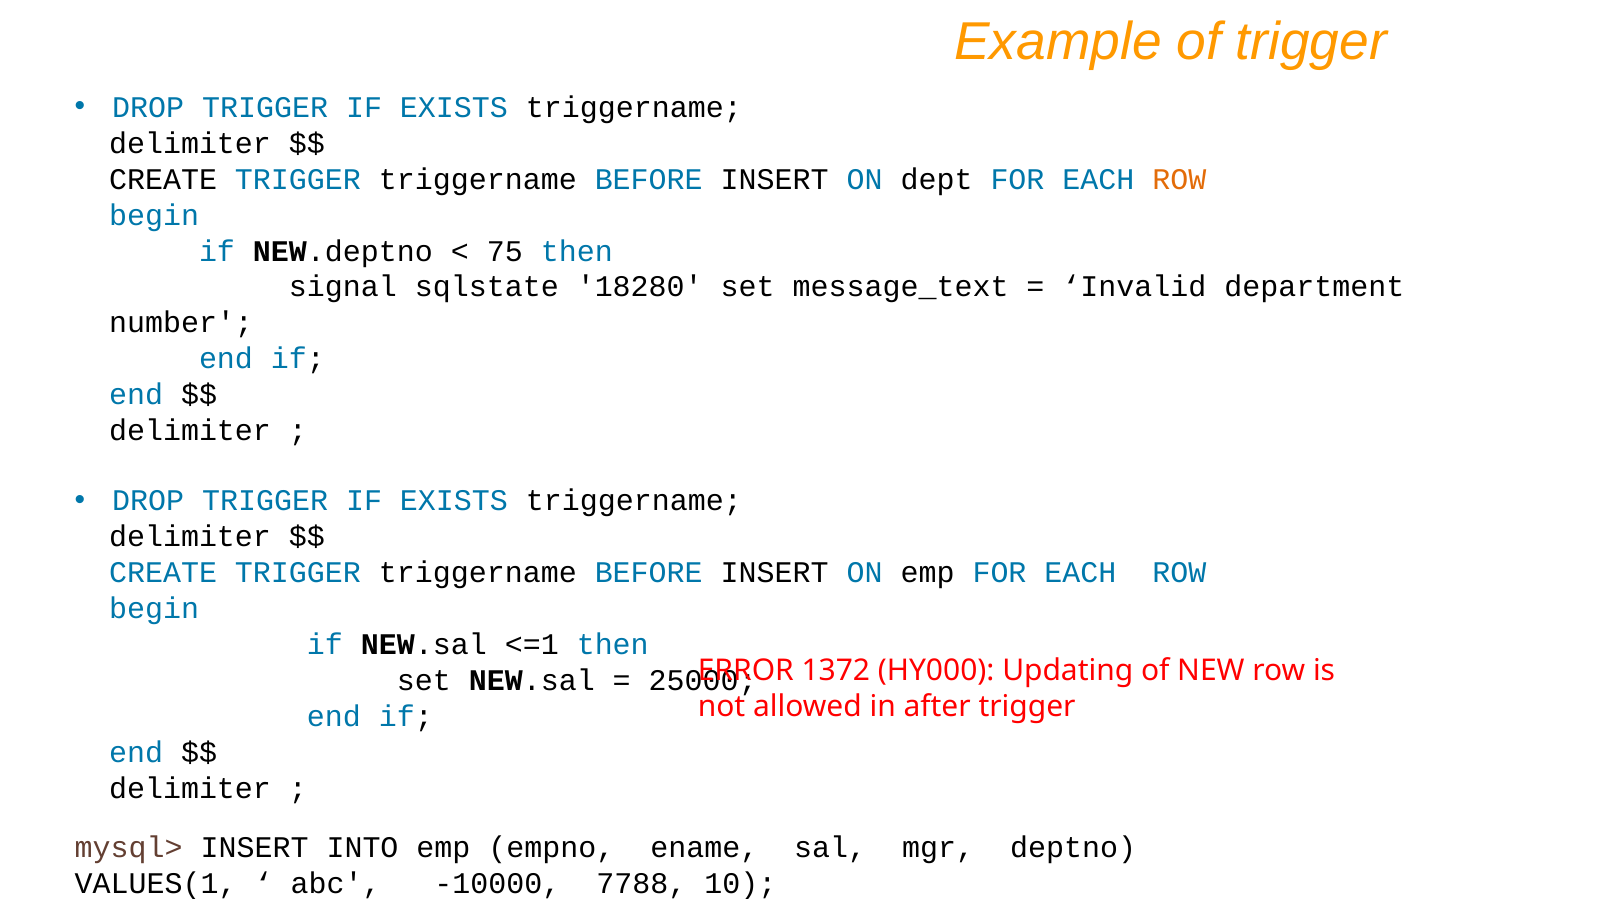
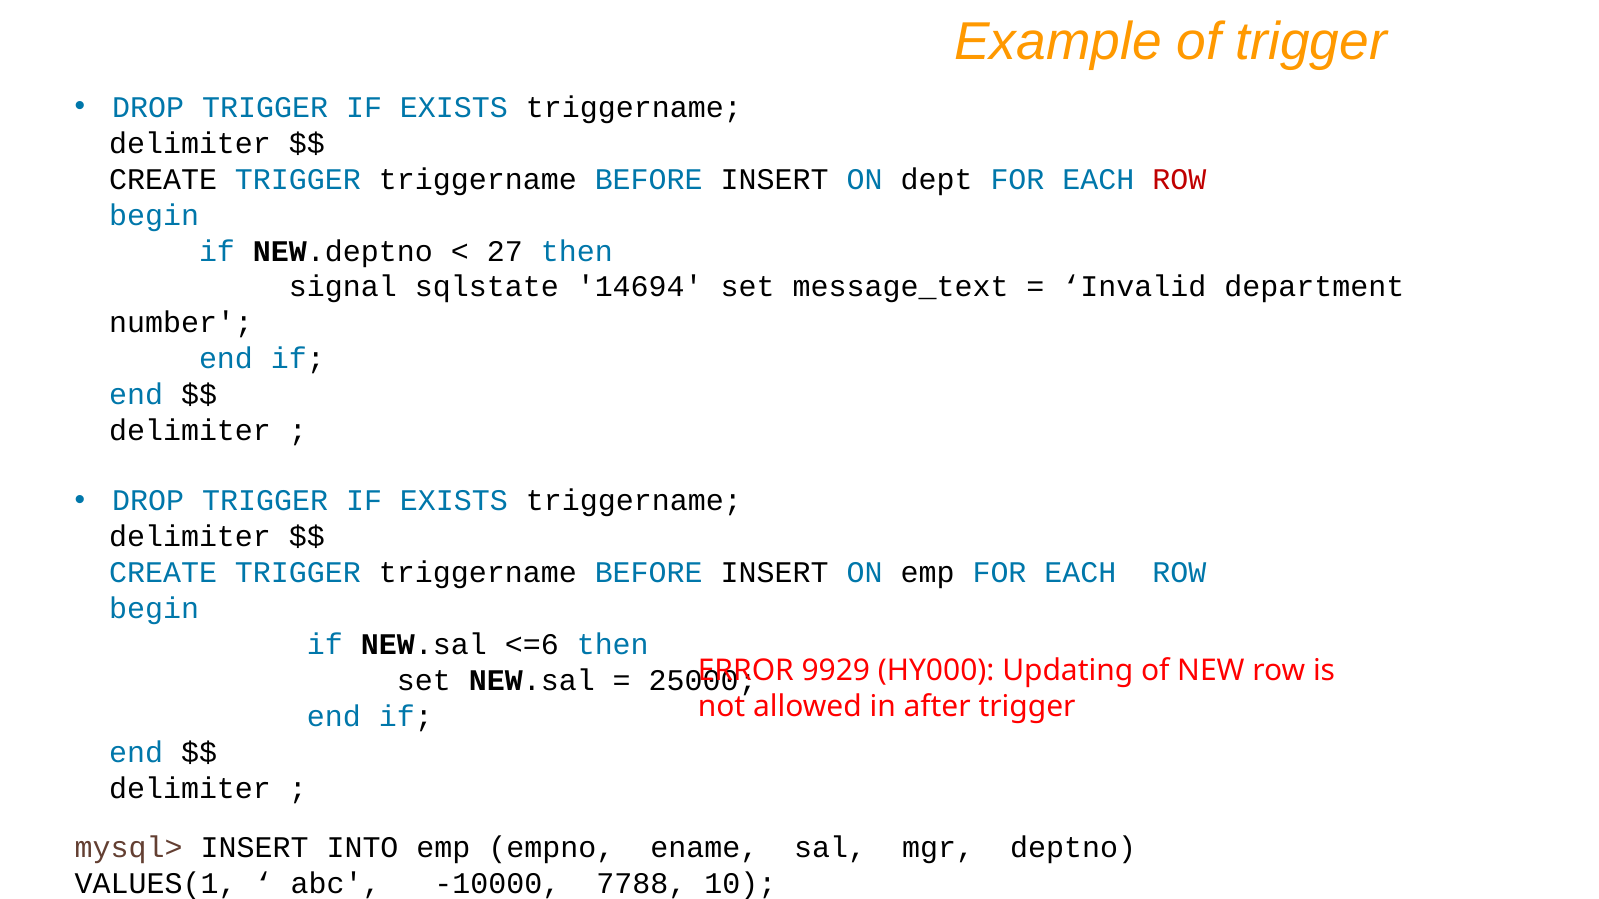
ROW colour: orange -> red (1179, 179)
75: 75 -> 27 (505, 251)
18280: 18280 -> 14694 (640, 287)
<=1: <=1 -> <=6 (532, 645)
1372: 1372 -> 9929 (836, 671)
